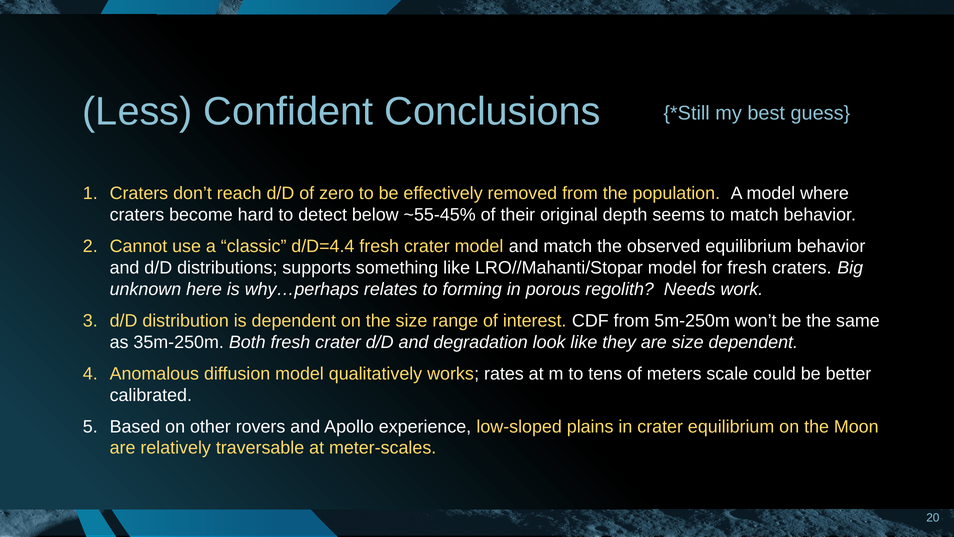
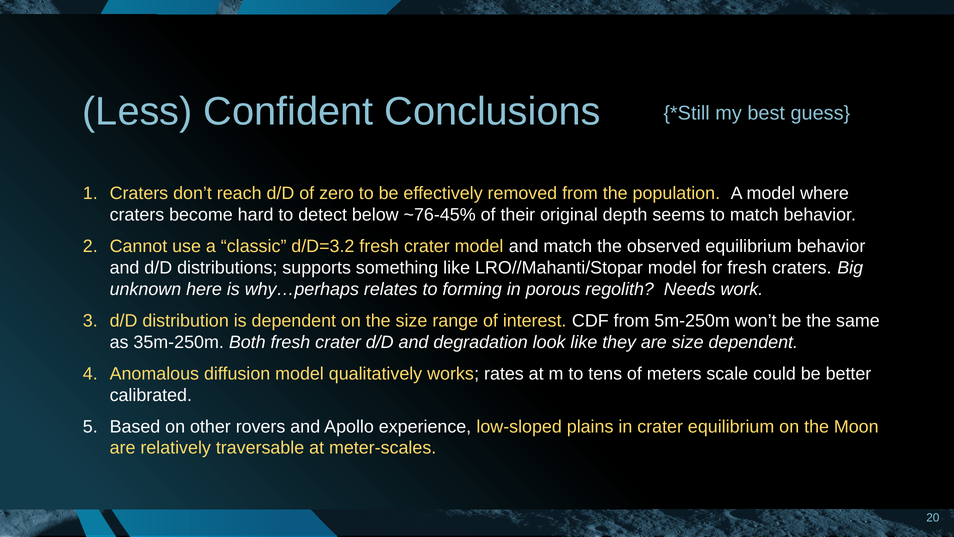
~55-45%: ~55-45% -> ~76-45% (440, 215)
d/D=4.4: d/D=4.4 -> d/D=3.2 (323, 246)
